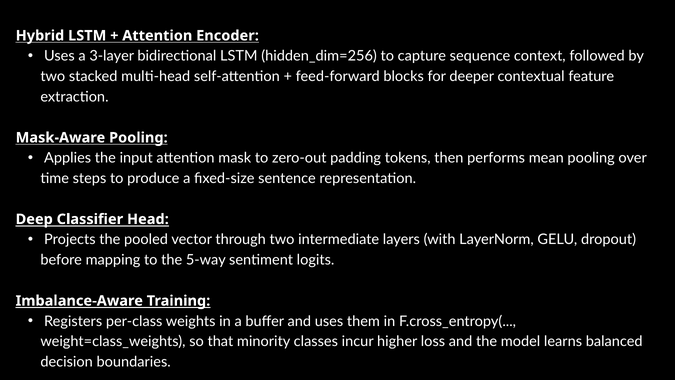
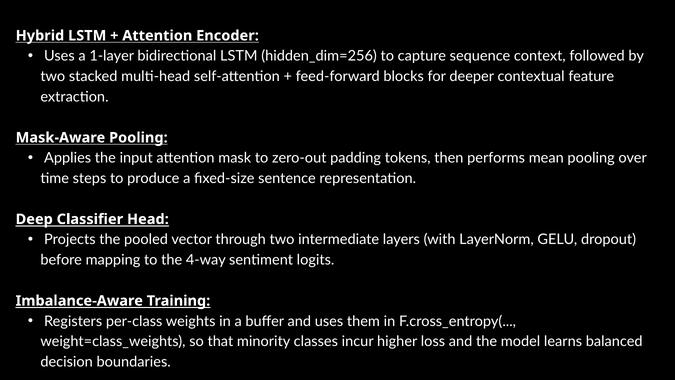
3-layer: 3-layer -> 1-layer (112, 56)
5-way: 5-way -> 4-way (206, 260)
